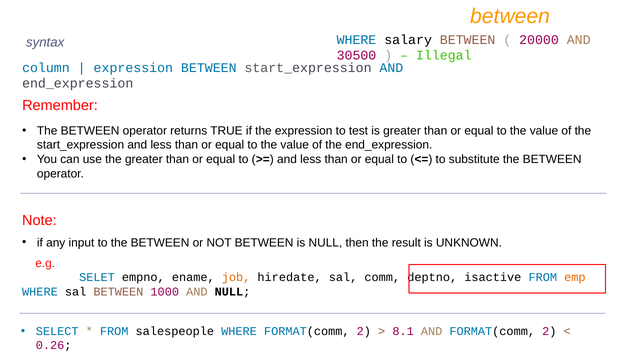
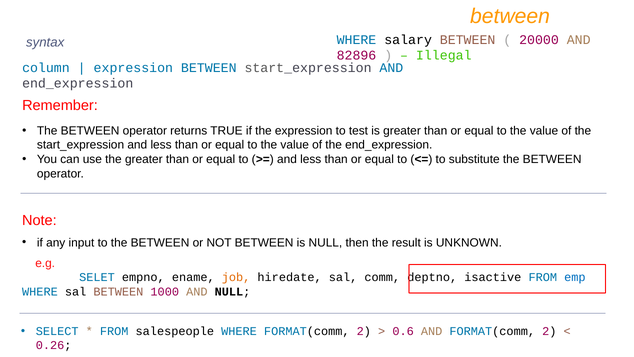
30500: 30500 -> 82896 (356, 55)
emp colour: orange -> blue (575, 277)
8.1: 8.1 -> 0.6 (403, 331)
